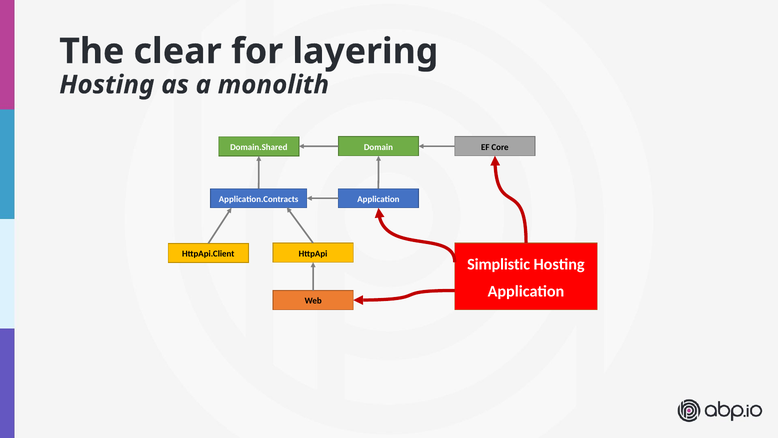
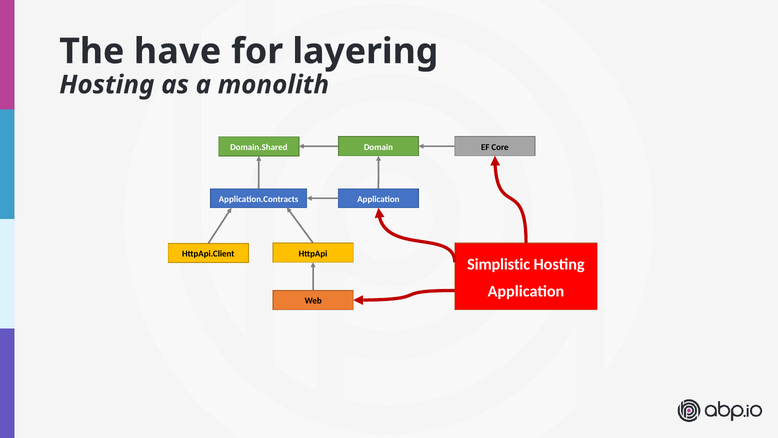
clear: clear -> have (178, 51)
